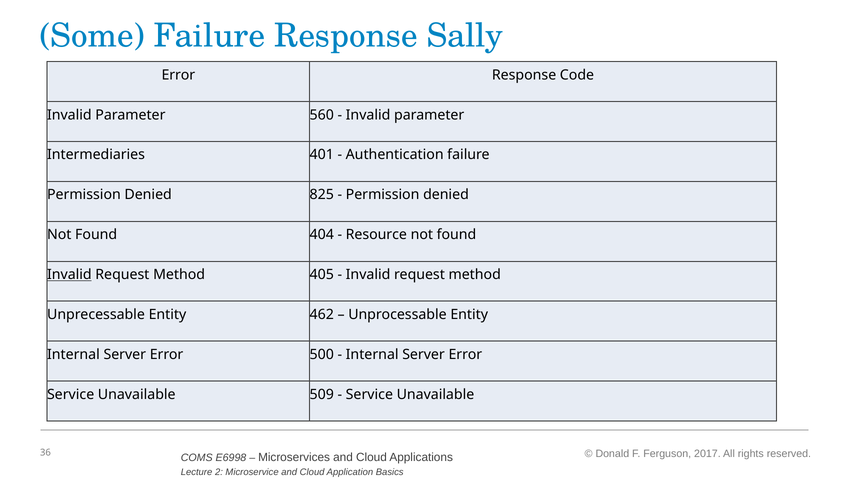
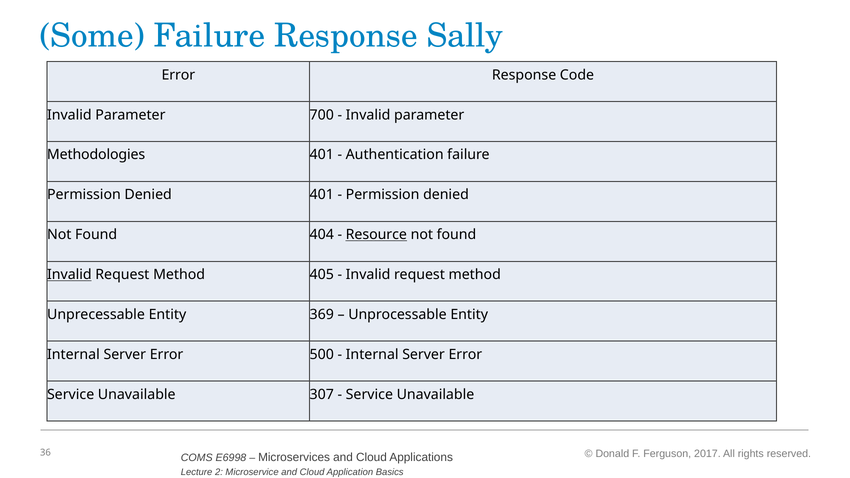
560: 560 -> 700 (322, 115)
Intermediaries: Intermediaries -> Methodologies (96, 155)
Denied 825: 825 -> 401 (322, 195)
Resource underline: none -> present (376, 235)
462: 462 -> 369 (322, 315)
509: 509 -> 307 (322, 395)
